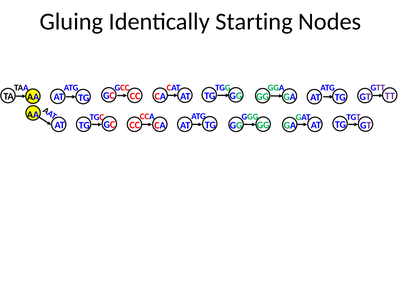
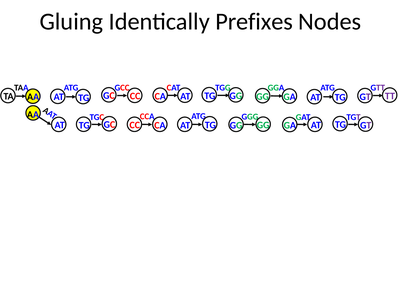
Starting: Starting -> Prefixes (254, 22)
